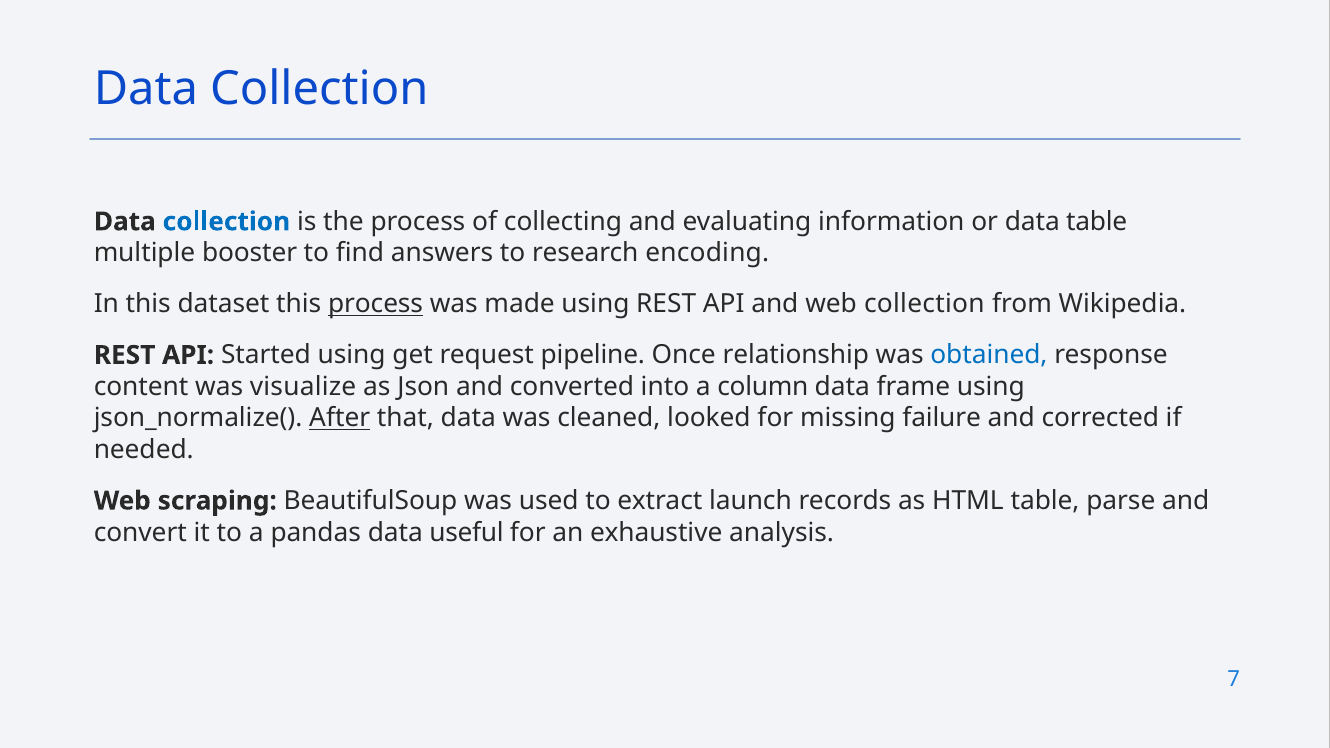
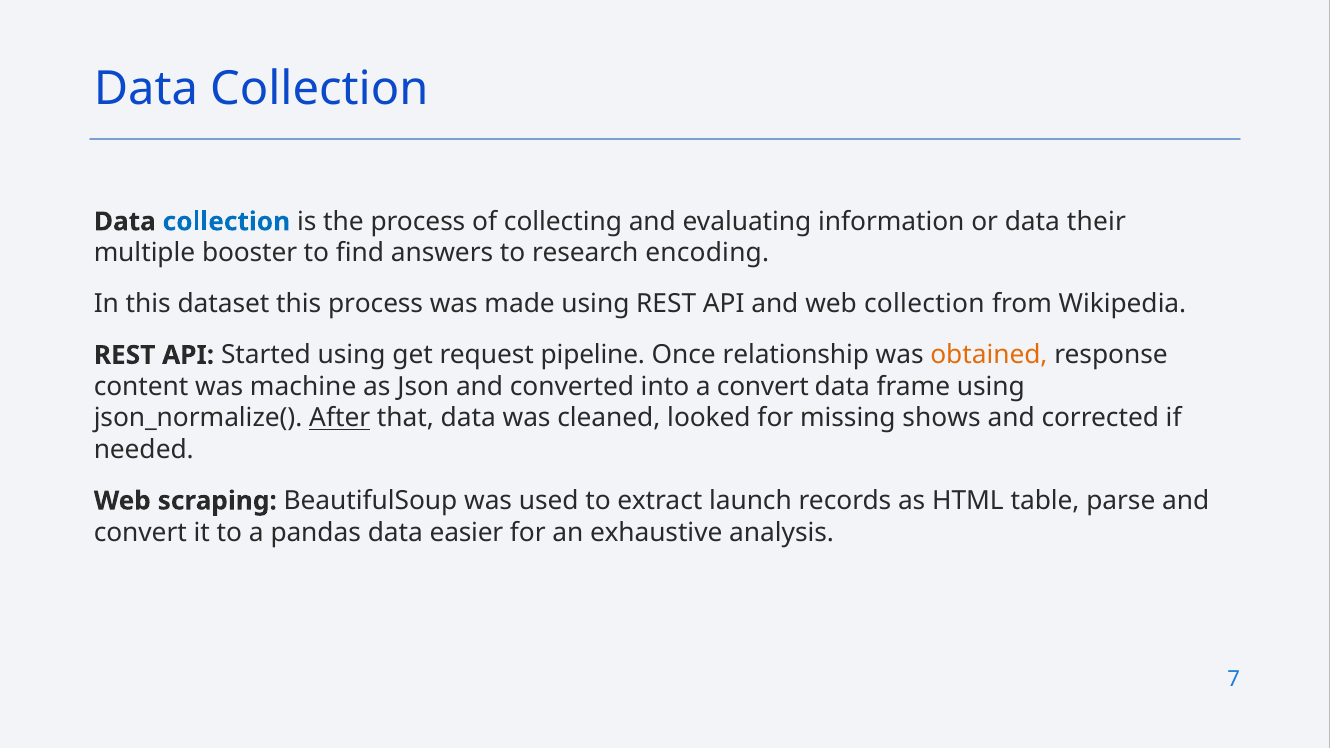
data table: table -> their (1096, 222)
process underline: present -> none (376, 304)
obtained colour: blue -> orange (989, 355)
visualize: visualize -> machine (303, 387)
a column: column -> convert (763, 387)
failure: failure -> shows (942, 418)
useful: useful -> easier (466, 532)
